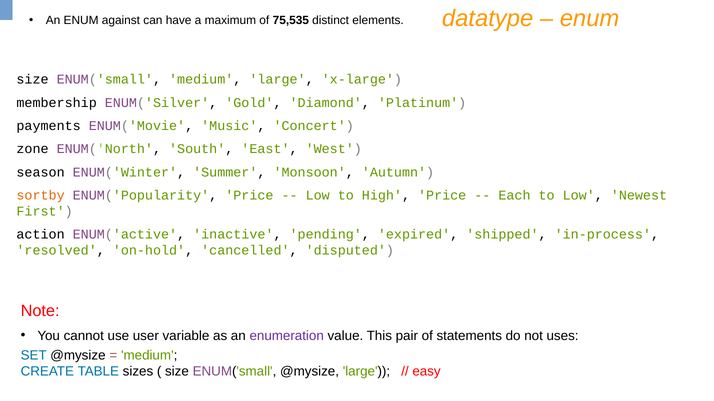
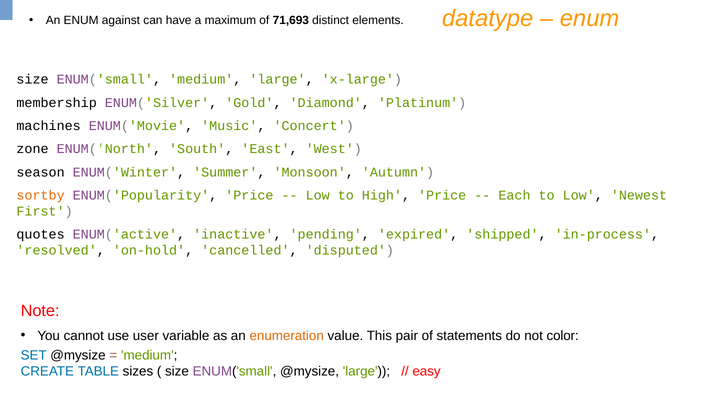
75,535: 75,535 -> 71,693 (291, 20)
payments: payments -> machines (49, 126)
action: action -> quotes (41, 235)
enumeration colour: purple -> orange (287, 336)
uses: uses -> color (563, 336)
